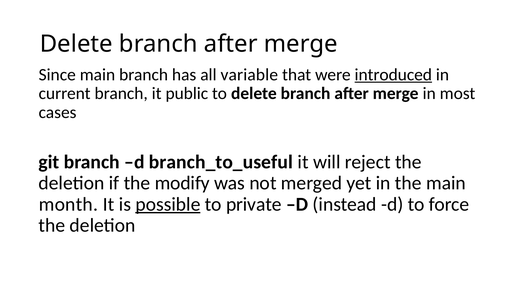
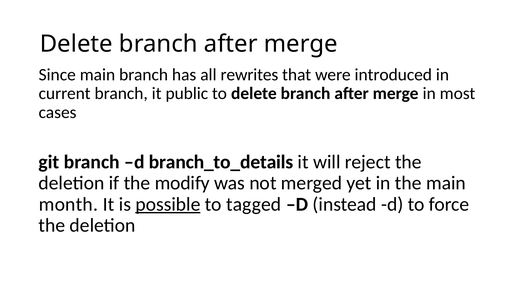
variable: variable -> rewrites (249, 75)
introduced underline: present -> none (393, 75)
branch_to_useful: branch_to_useful -> branch_to_details (221, 162)
private: private -> tagged (254, 204)
